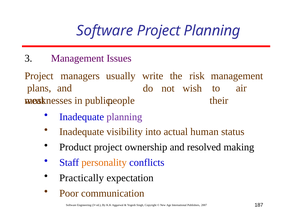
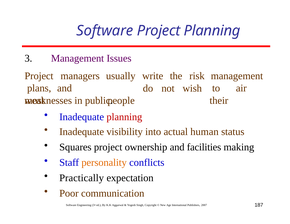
planning colour: purple -> red (124, 117)
Product: Product -> Squares (75, 147)
resolved: resolved -> facilities (204, 147)
